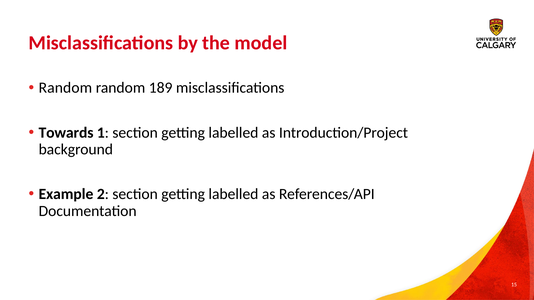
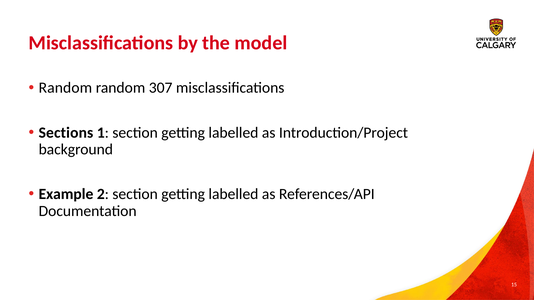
189: 189 -> 307 (161, 88)
Towards: Towards -> Sections (66, 133)
